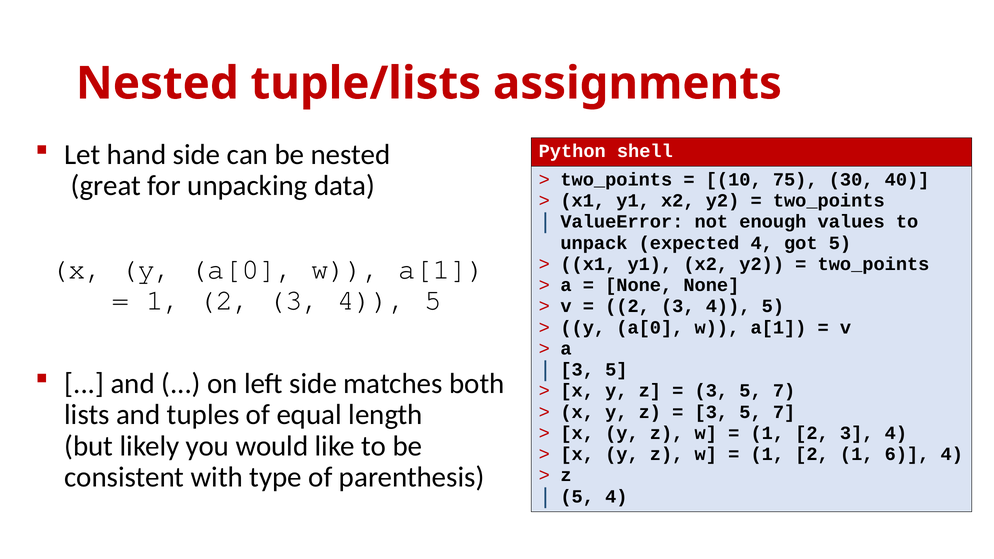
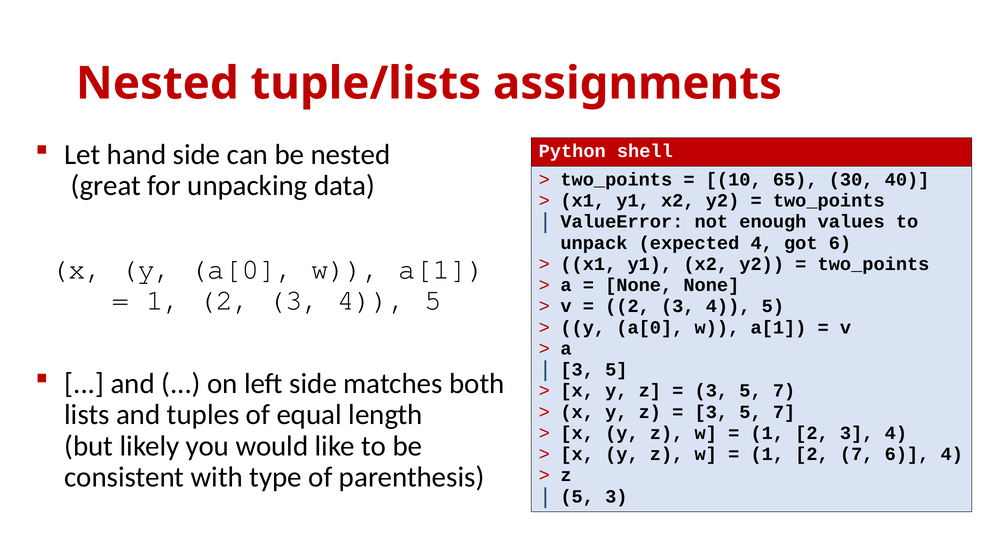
75: 75 -> 65 (795, 180)
got 5: 5 -> 6 (840, 243)
2 1: 1 -> 7 (857, 454)
5 4: 4 -> 3 (616, 497)
